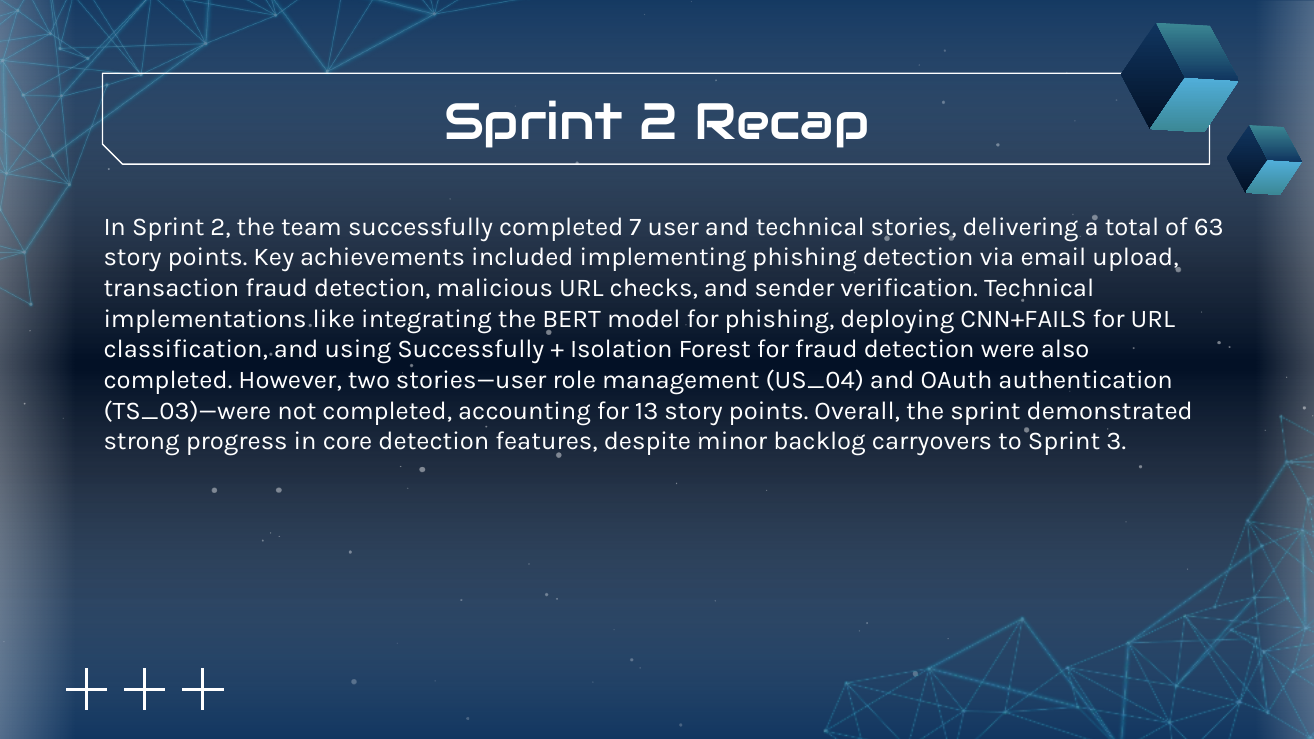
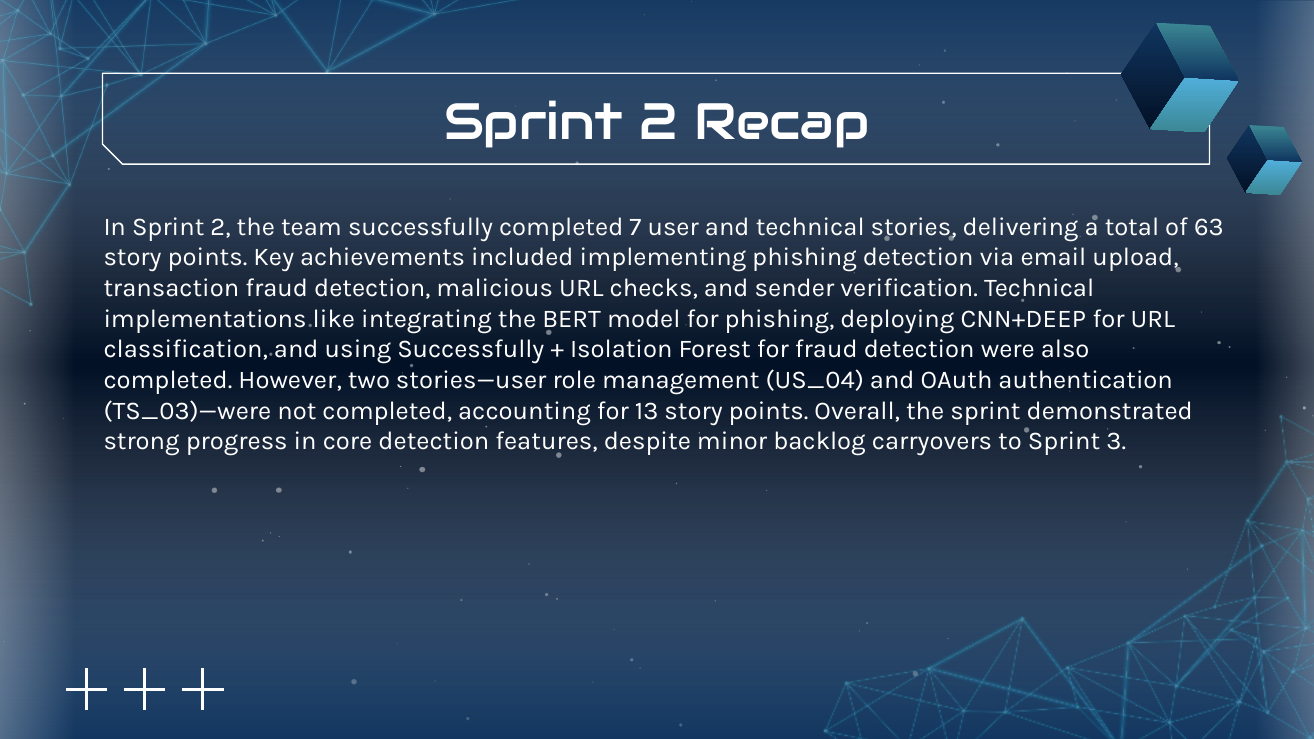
CNN+FAILS: CNN+FAILS -> CNN+DEEP (1023, 319)
